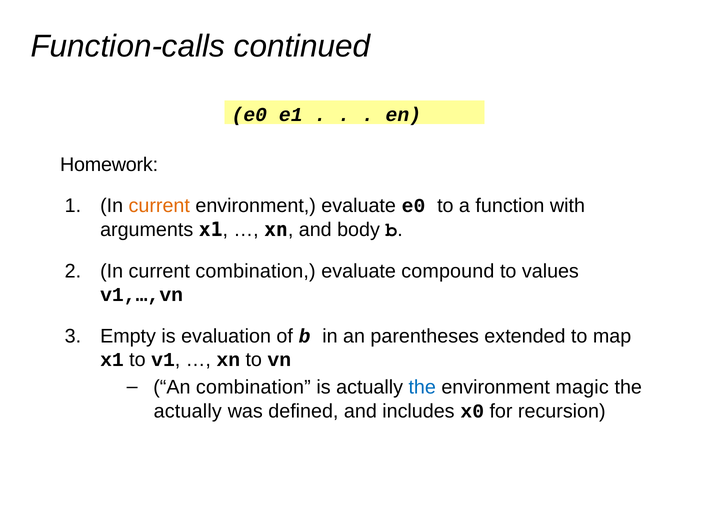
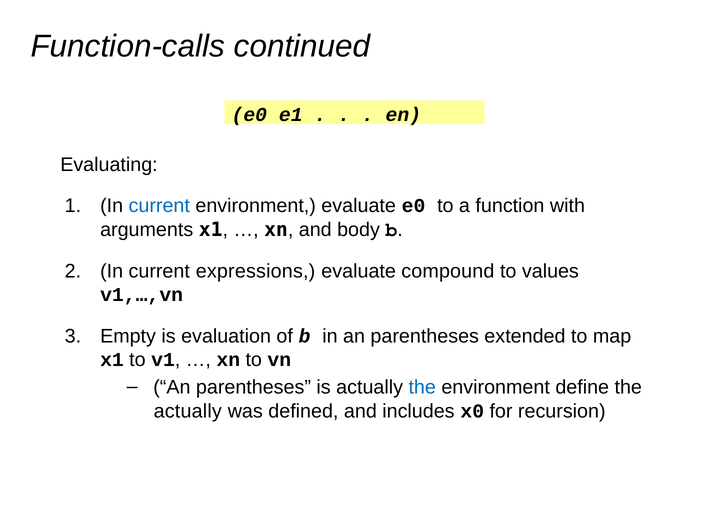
Homework: Homework -> Evaluating (109, 164)
current colour: orange -> blue (159, 206)
current combination: combination -> expressions (256, 271)
combination: combination -> parentheses (253, 387)
magic: magic -> define (582, 387)
